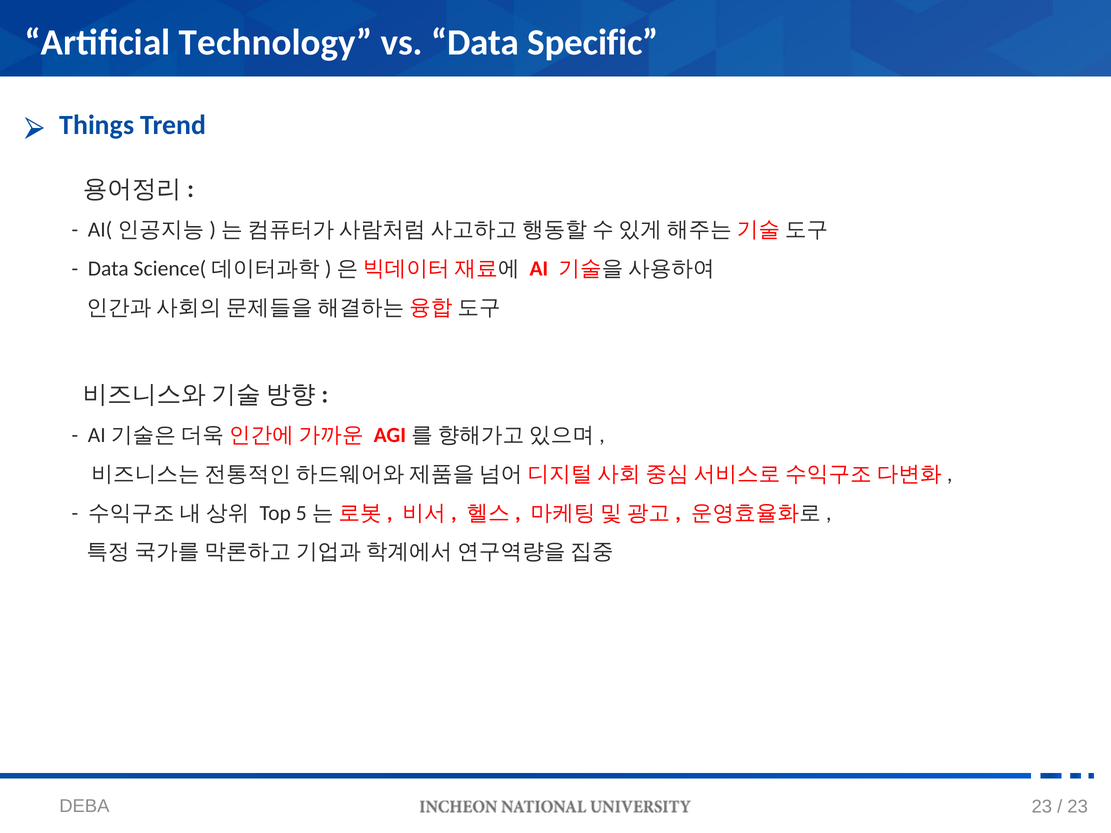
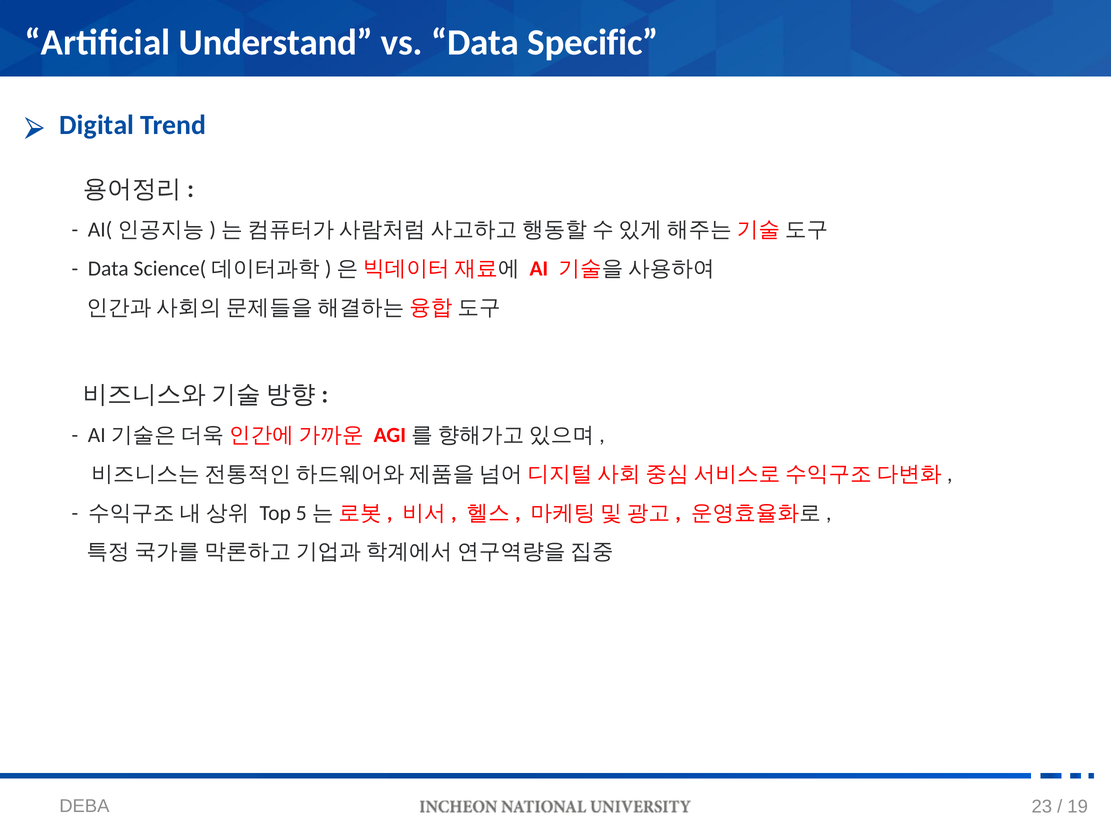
Technology: Technology -> Understand (276, 43)
Things: Things -> Digital (97, 125)
23: 23 -> 19 (1078, 807)
